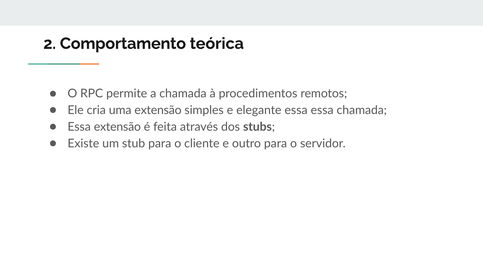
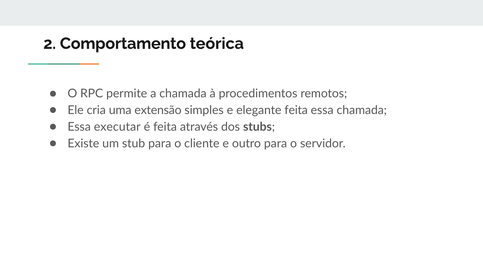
elegante essa: essa -> feita (296, 110)
Essa extensão: extensão -> executar (117, 127)
